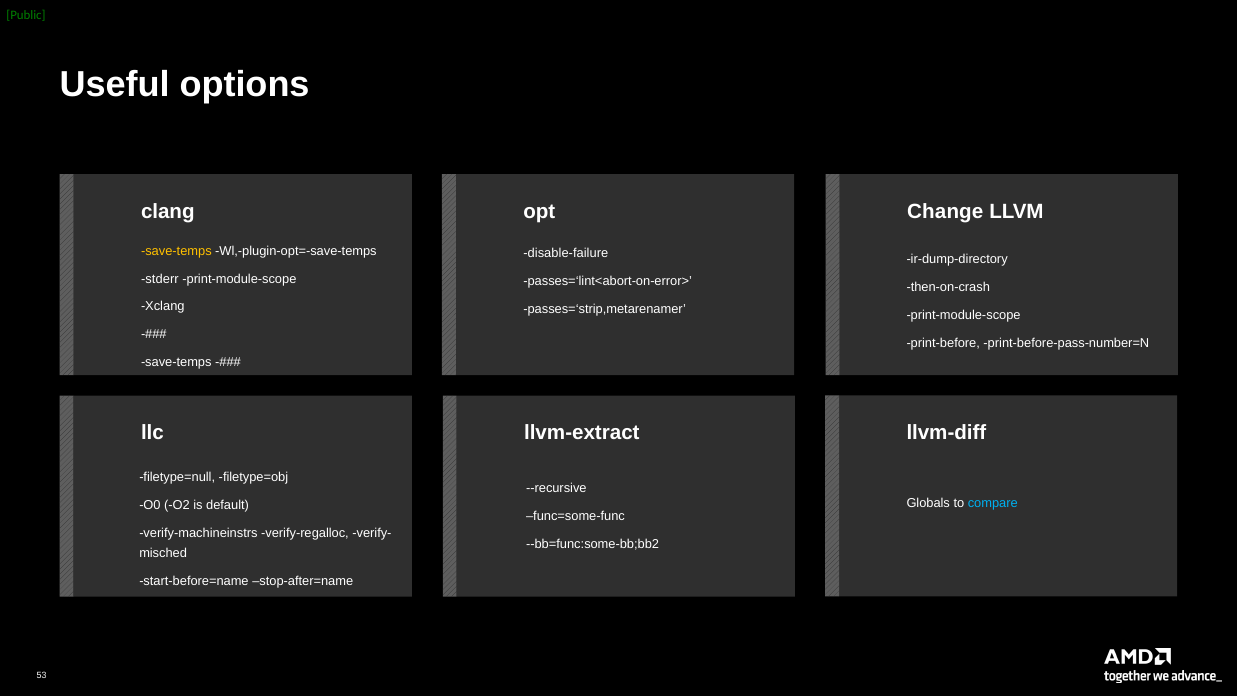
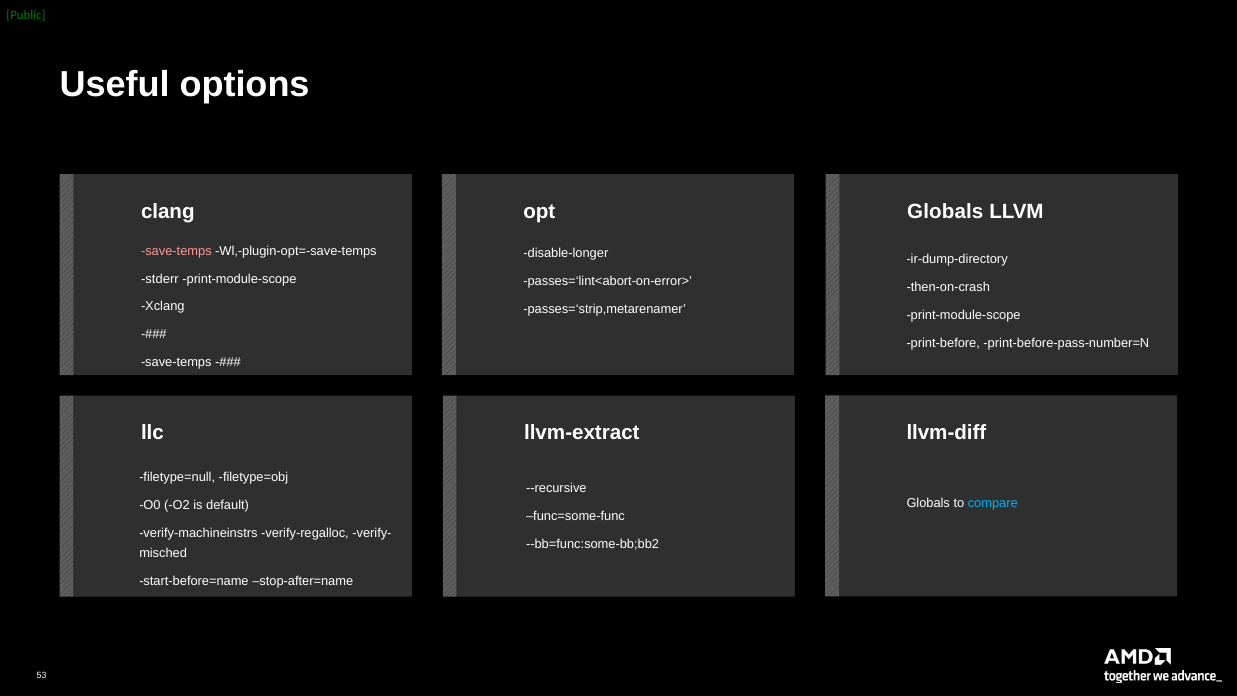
Change: Change -> Globals (945, 211)
save-temps colour: yellow -> pink (176, 251)
disable-failure: disable-failure -> disable-longer (566, 253)
